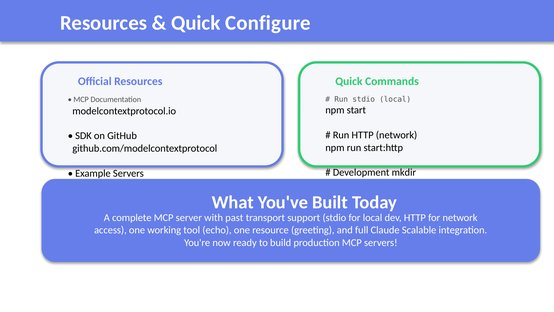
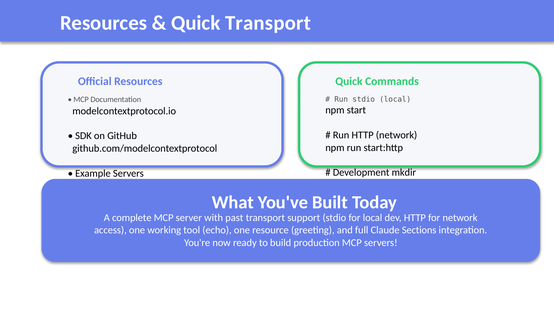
Quick Configure: Configure -> Transport (268, 23)
Scalable: Scalable -> Sections (419, 230)
